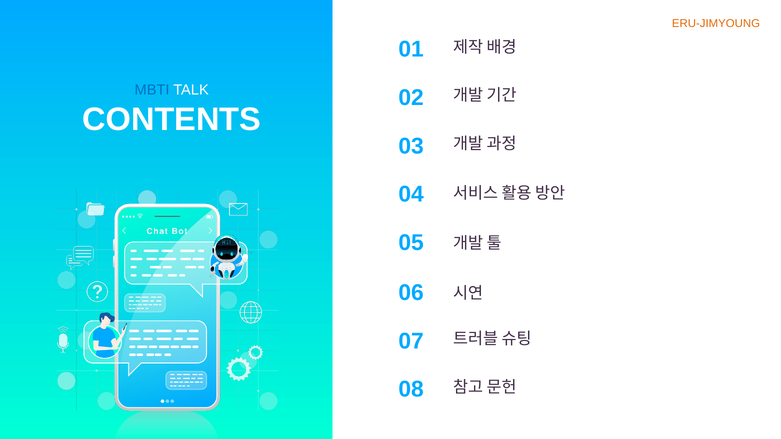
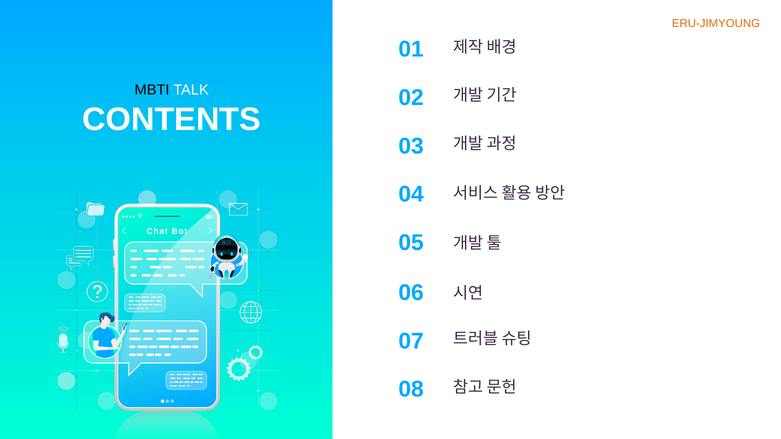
MBTI colour: blue -> black (152, 90)
